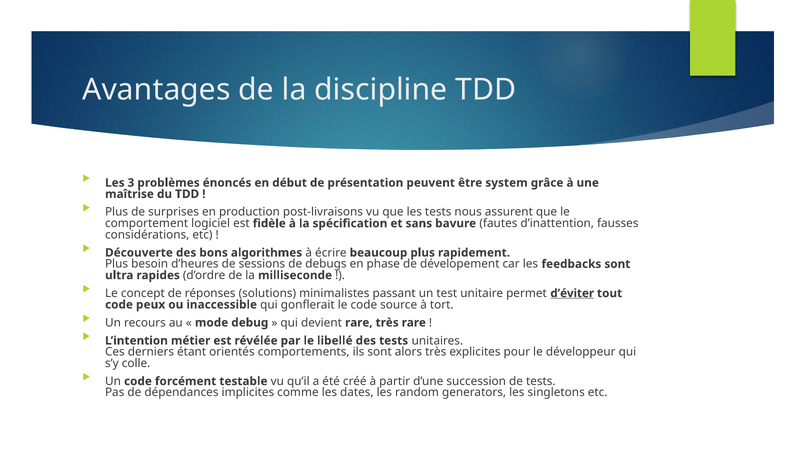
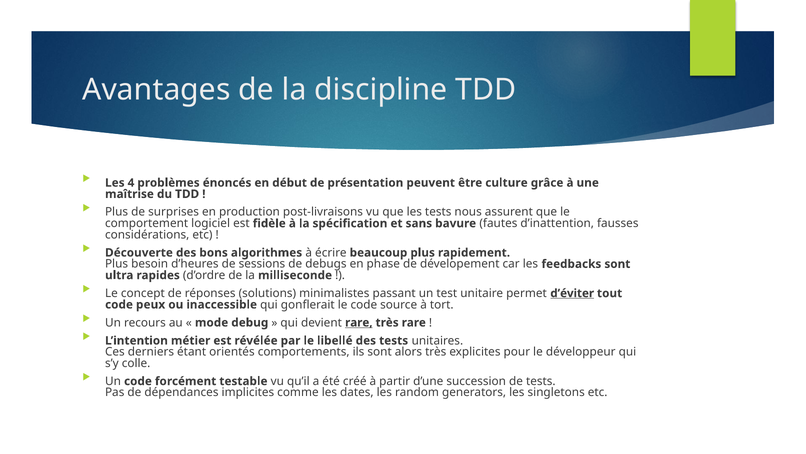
3: 3 -> 4 (131, 183)
system: system -> culture (506, 183)
rare underline: none -> present (359, 322)
